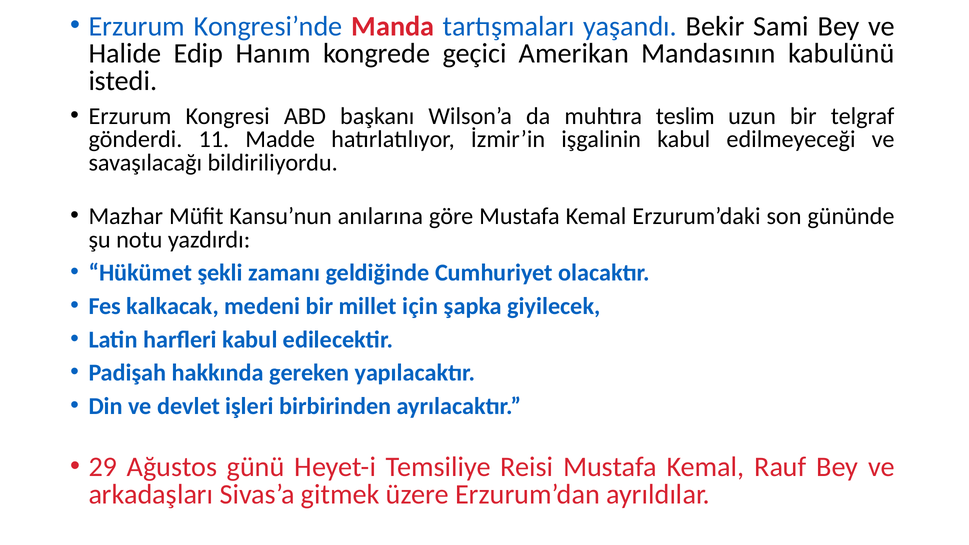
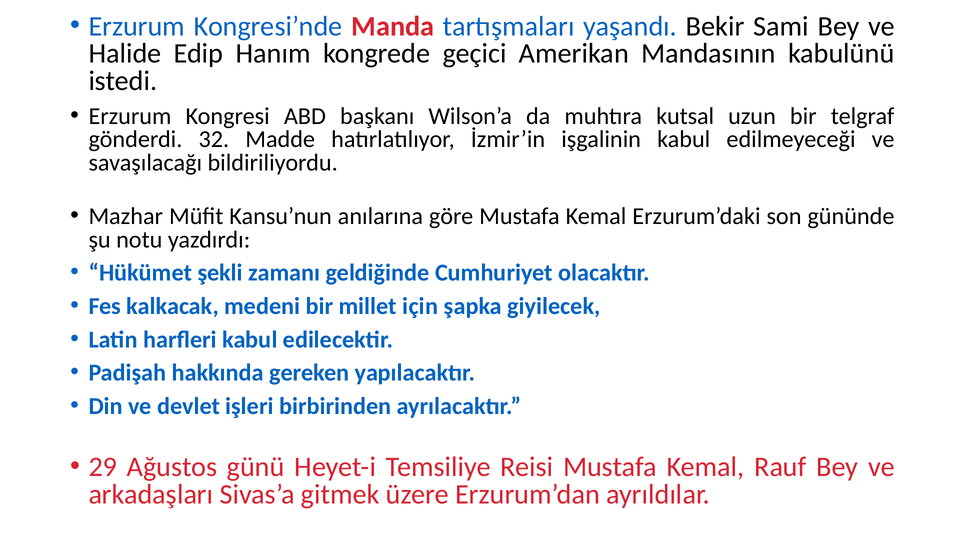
teslim: teslim -> kutsal (685, 116)
11: 11 -> 32 (214, 139)
